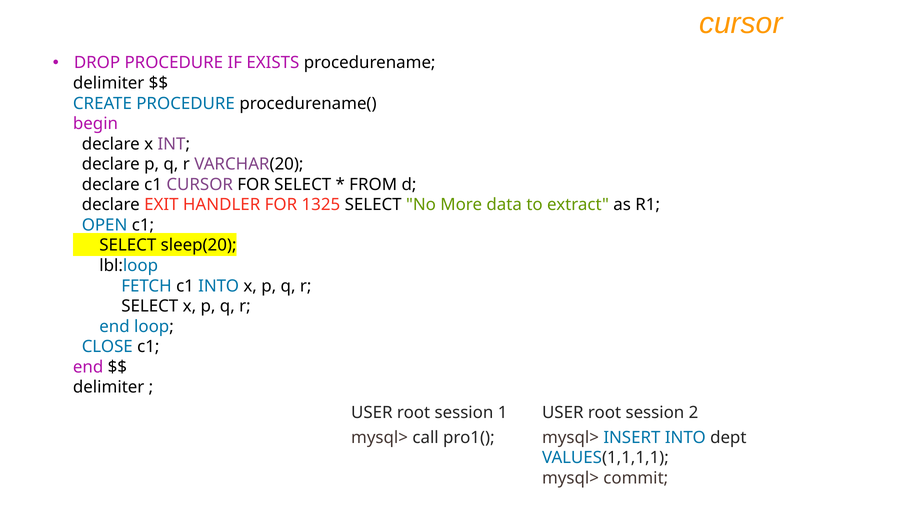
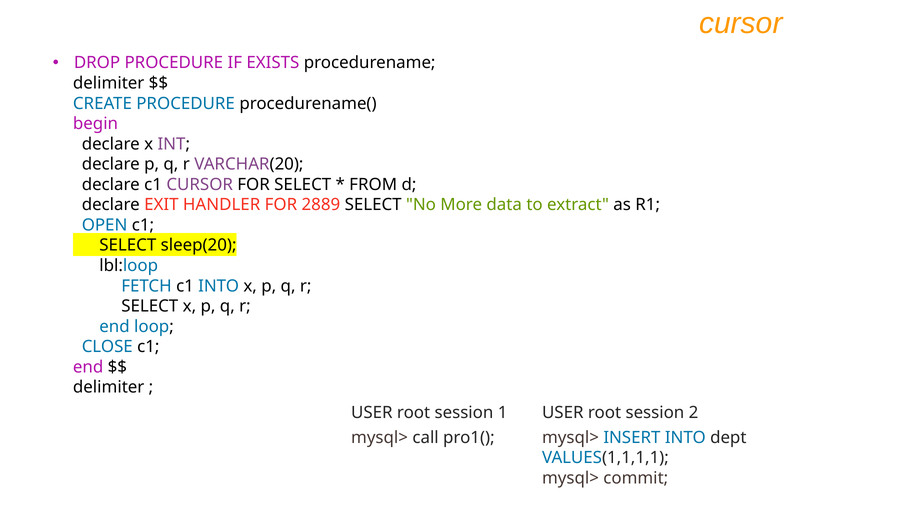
1325: 1325 -> 2889 (321, 205)
